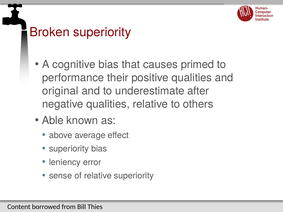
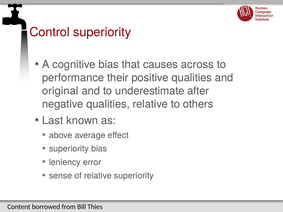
Broken: Broken -> Control (50, 32)
primed: primed -> across (197, 65)
Able: Able -> Last (53, 121)
